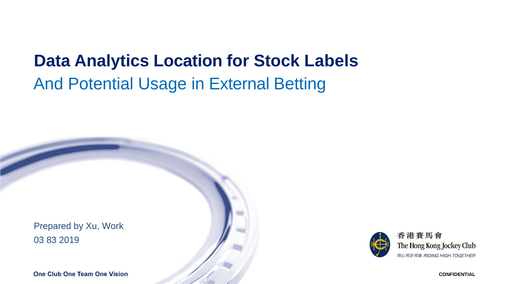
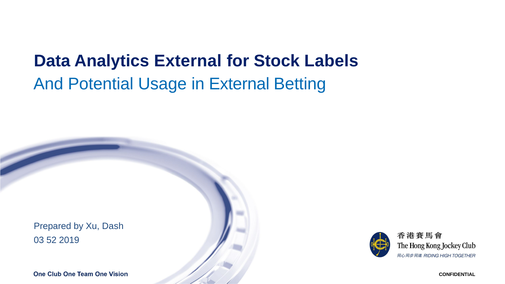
Analytics Location: Location -> External (188, 61)
Work: Work -> Dash (113, 226)
83: 83 -> 52 (51, 240)
